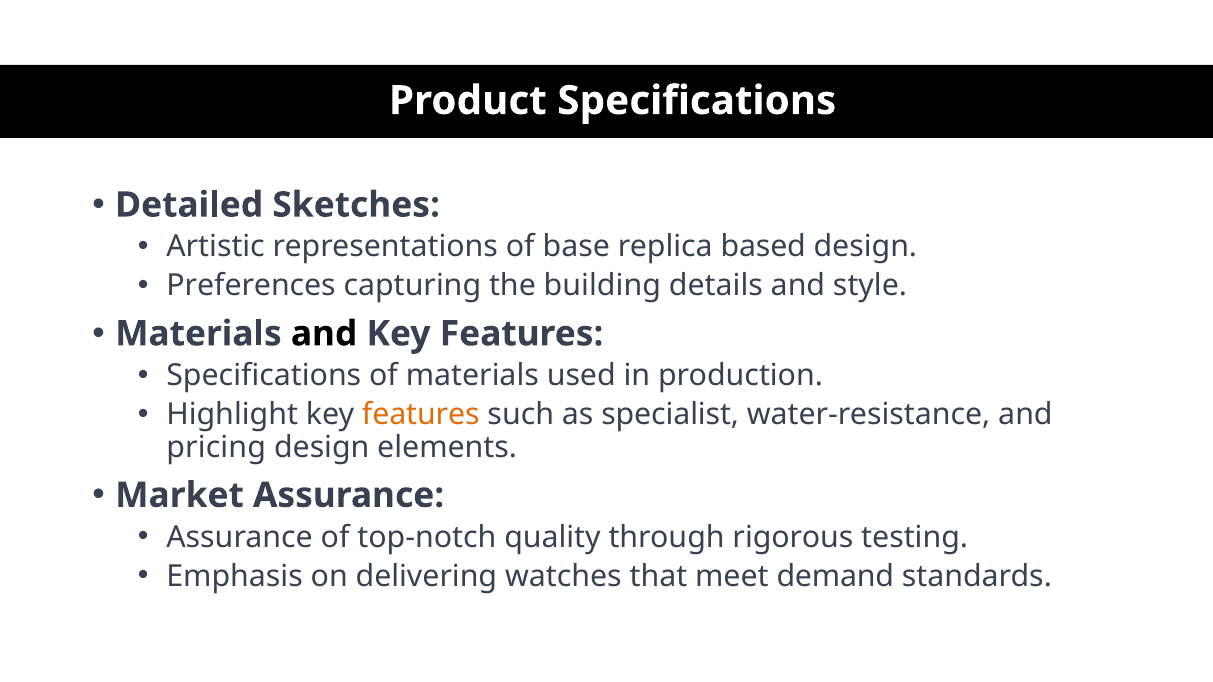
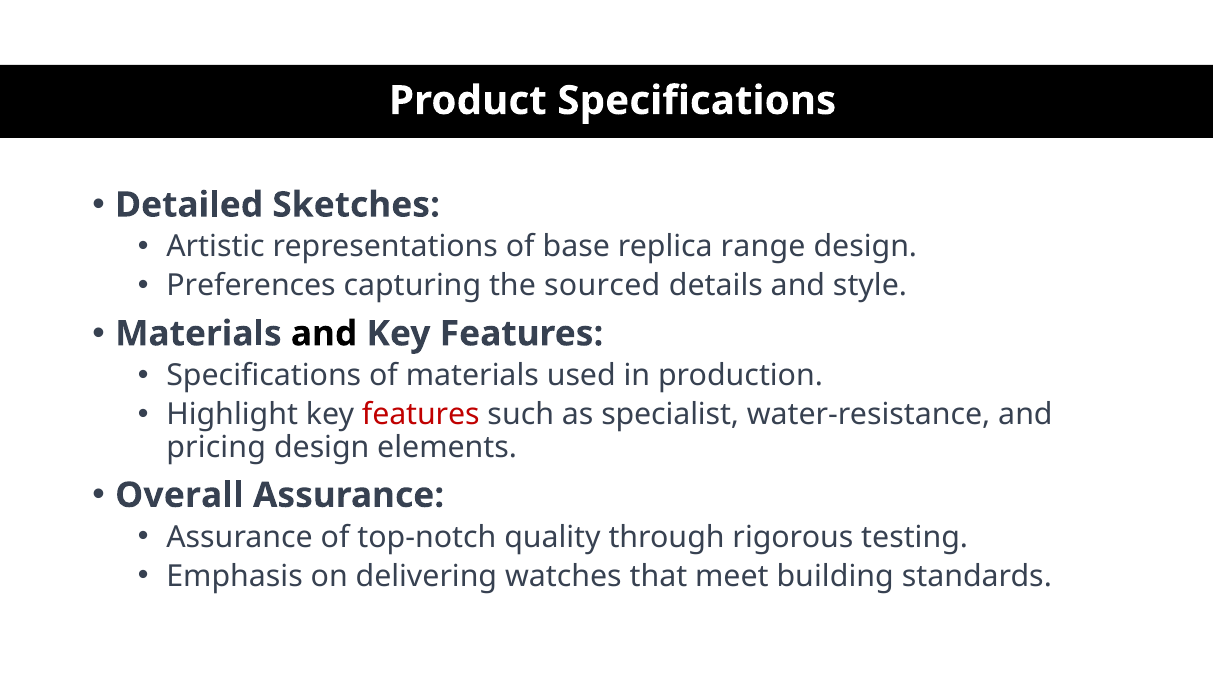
based: based -> range (763, 247)
building: building -> sourced (602, 286)
features colour: orange -> red (421, 415)
Market: Market -> Overall (179, 495)
demand: demand -> building (835, 576)
